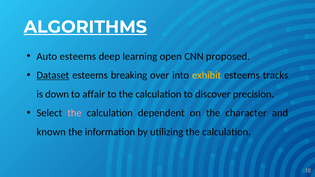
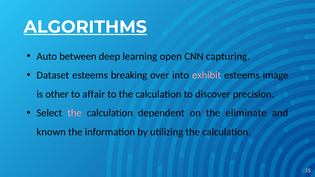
Auto esteems: esteems -> between (78, 56)
proposed: proposed -> capturing (228, 56)
Dataset underline: present -> none (53, 75)
exhibit colour: yellow -> pink (207, 75)
tracks: tracks -> image (276, 75)
down: down -> other (57, 94)
character: character -> eliminate (246, 113)
